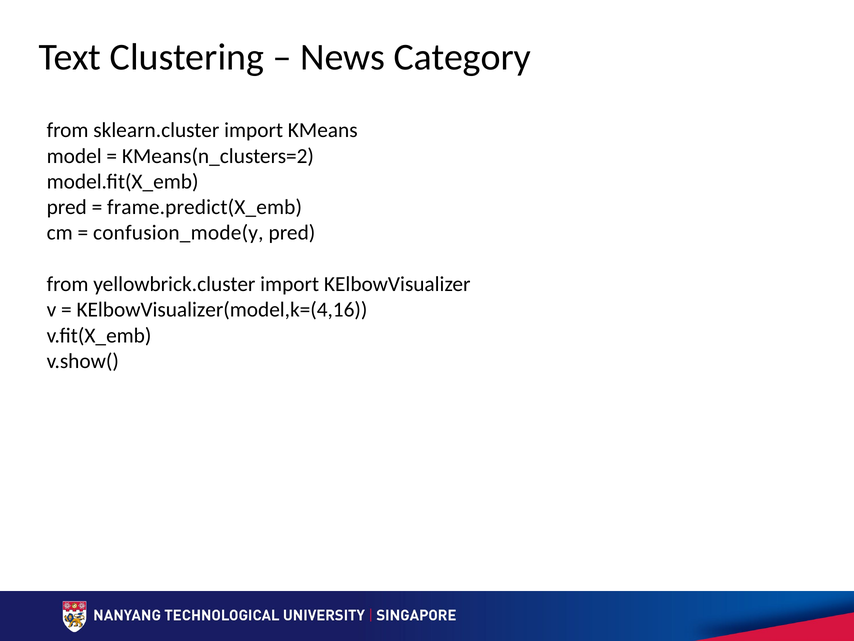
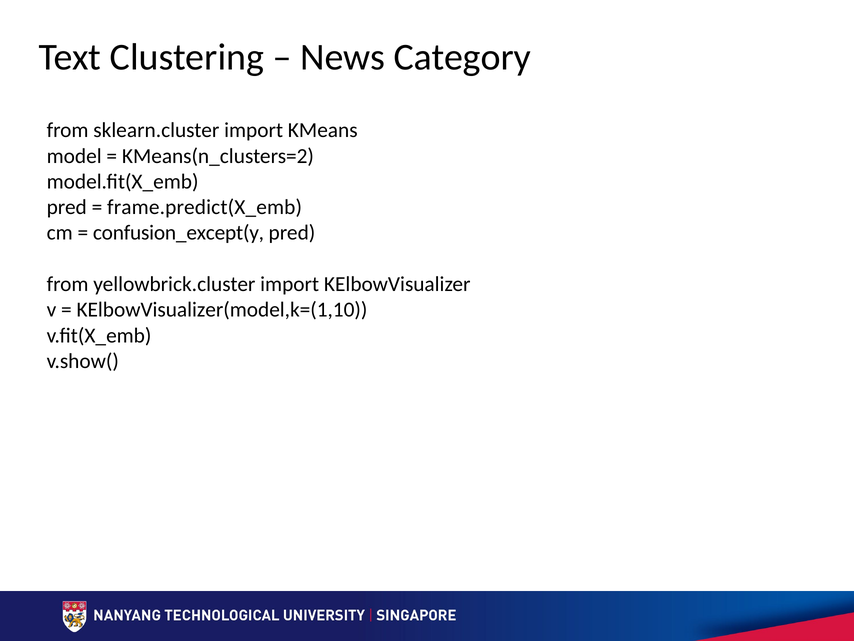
confusion_mode(y: confusion_mode(y -> confusion_except(y (178, 233)
KElbowVisualizer(model,k=(4,16: KElbowVisualizer(model,k=(4,16 -> KElbowVisualizer(model,k=(1,10 (222, 310)
